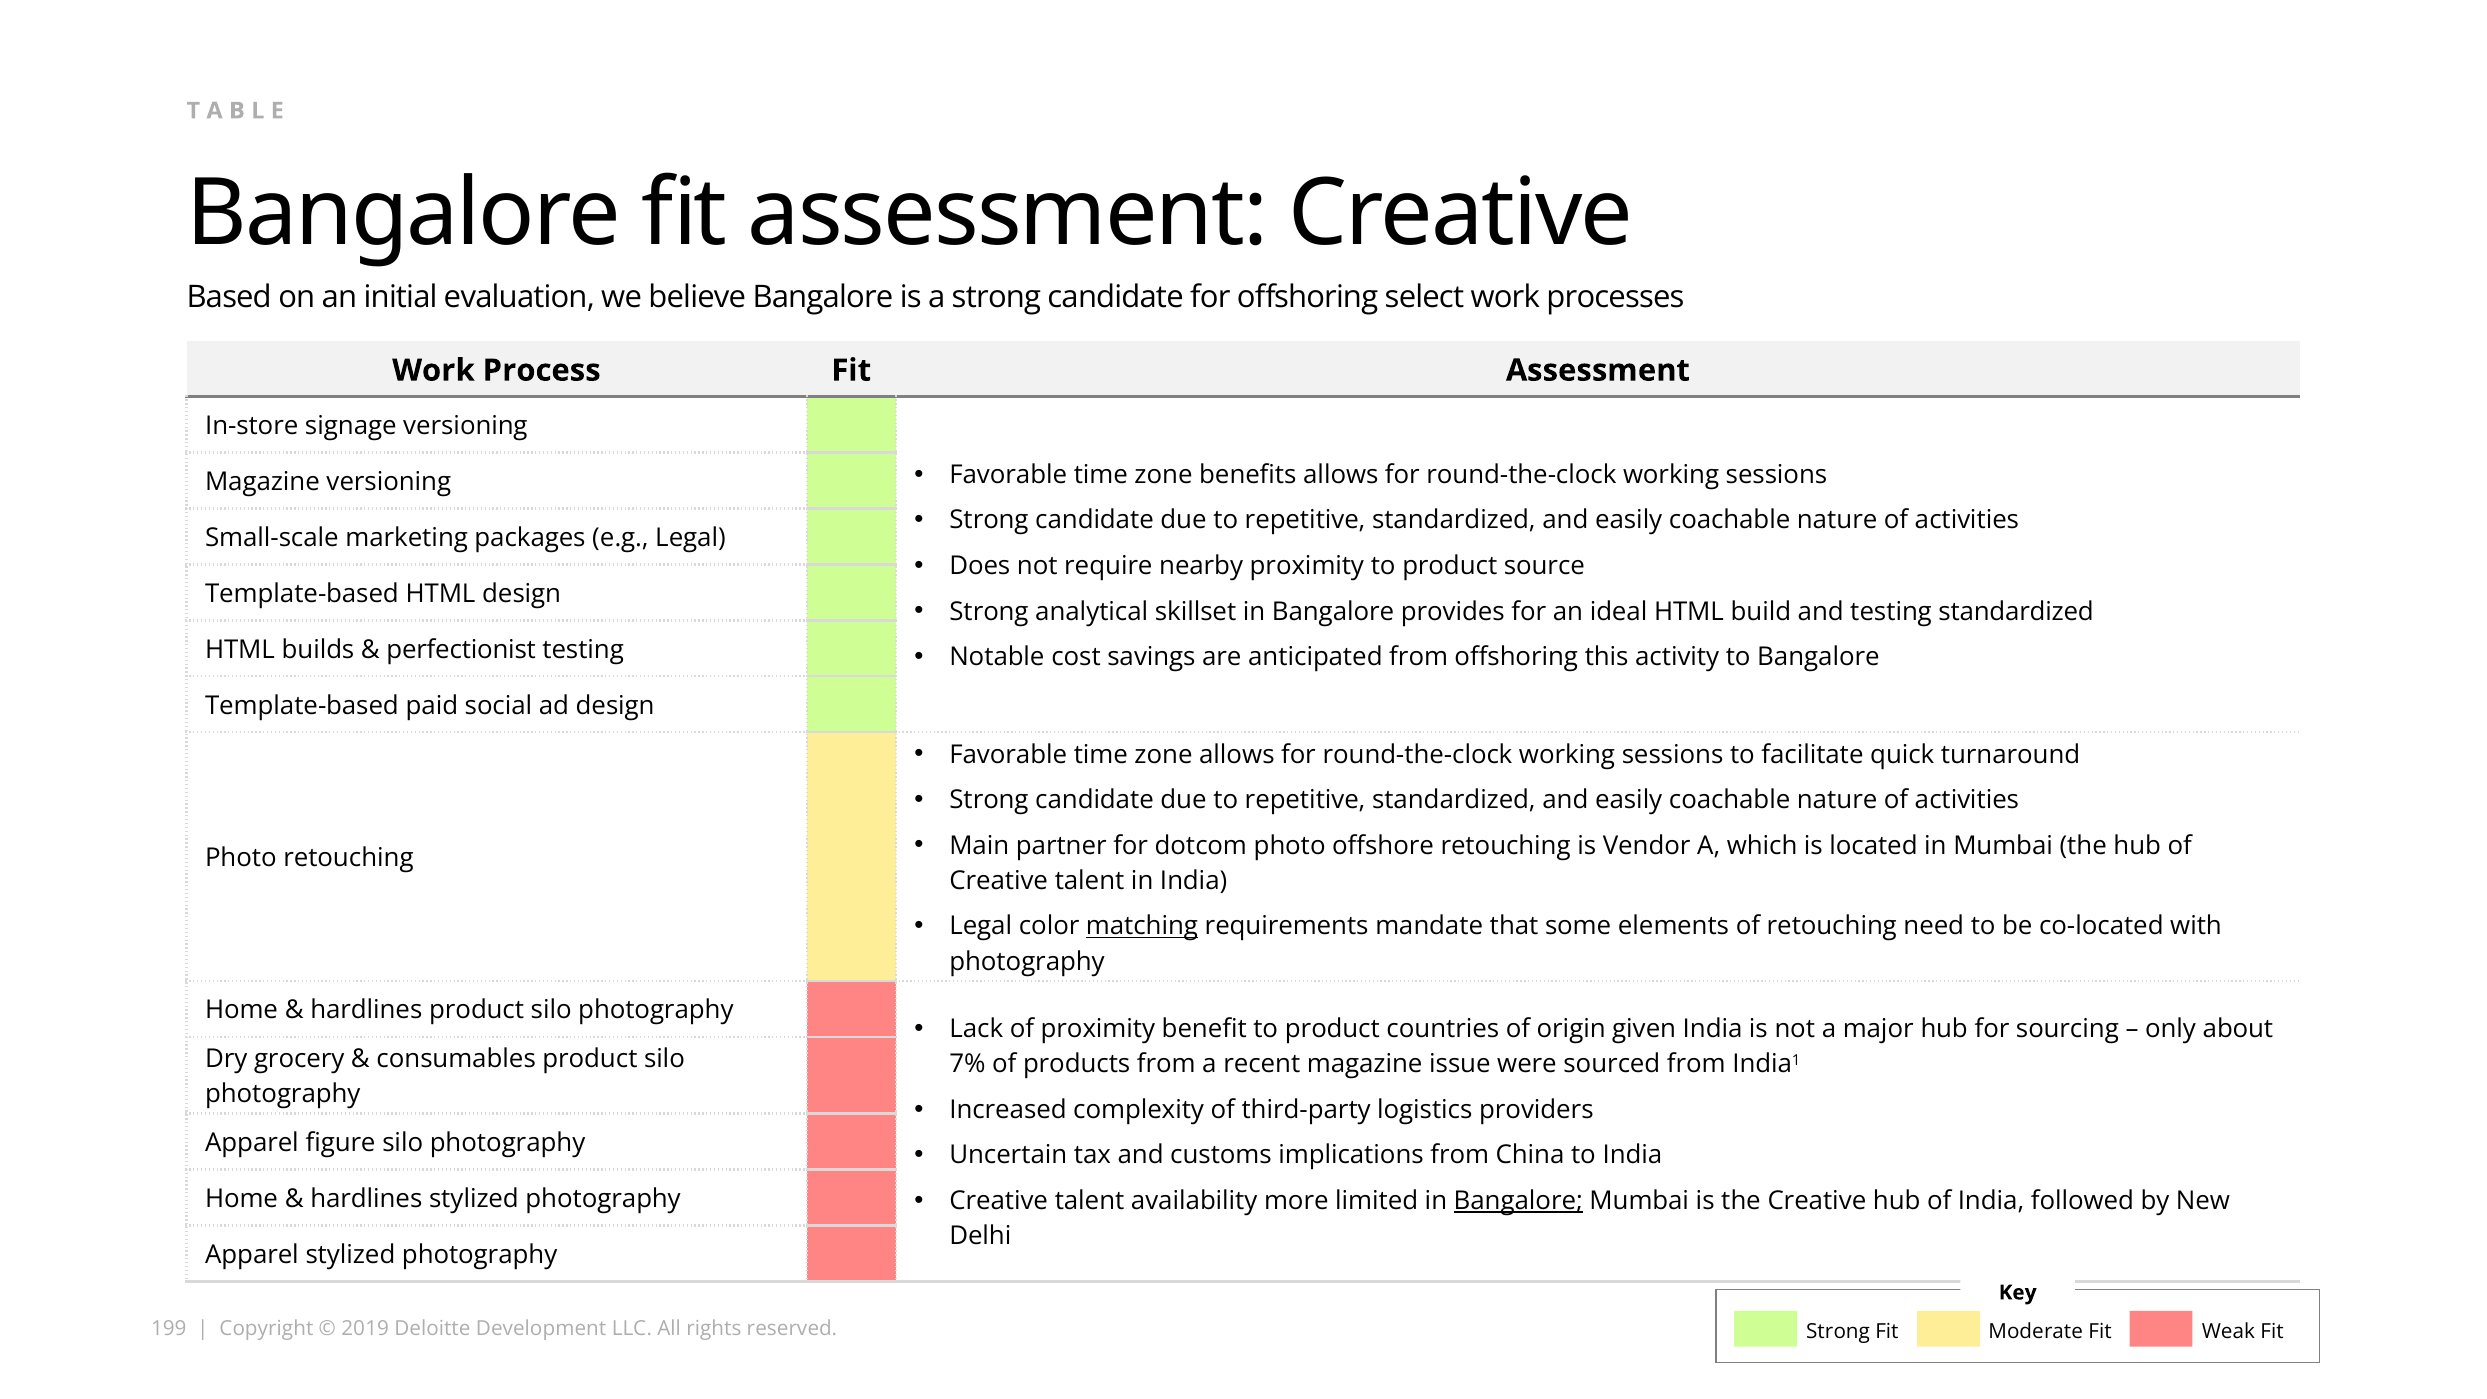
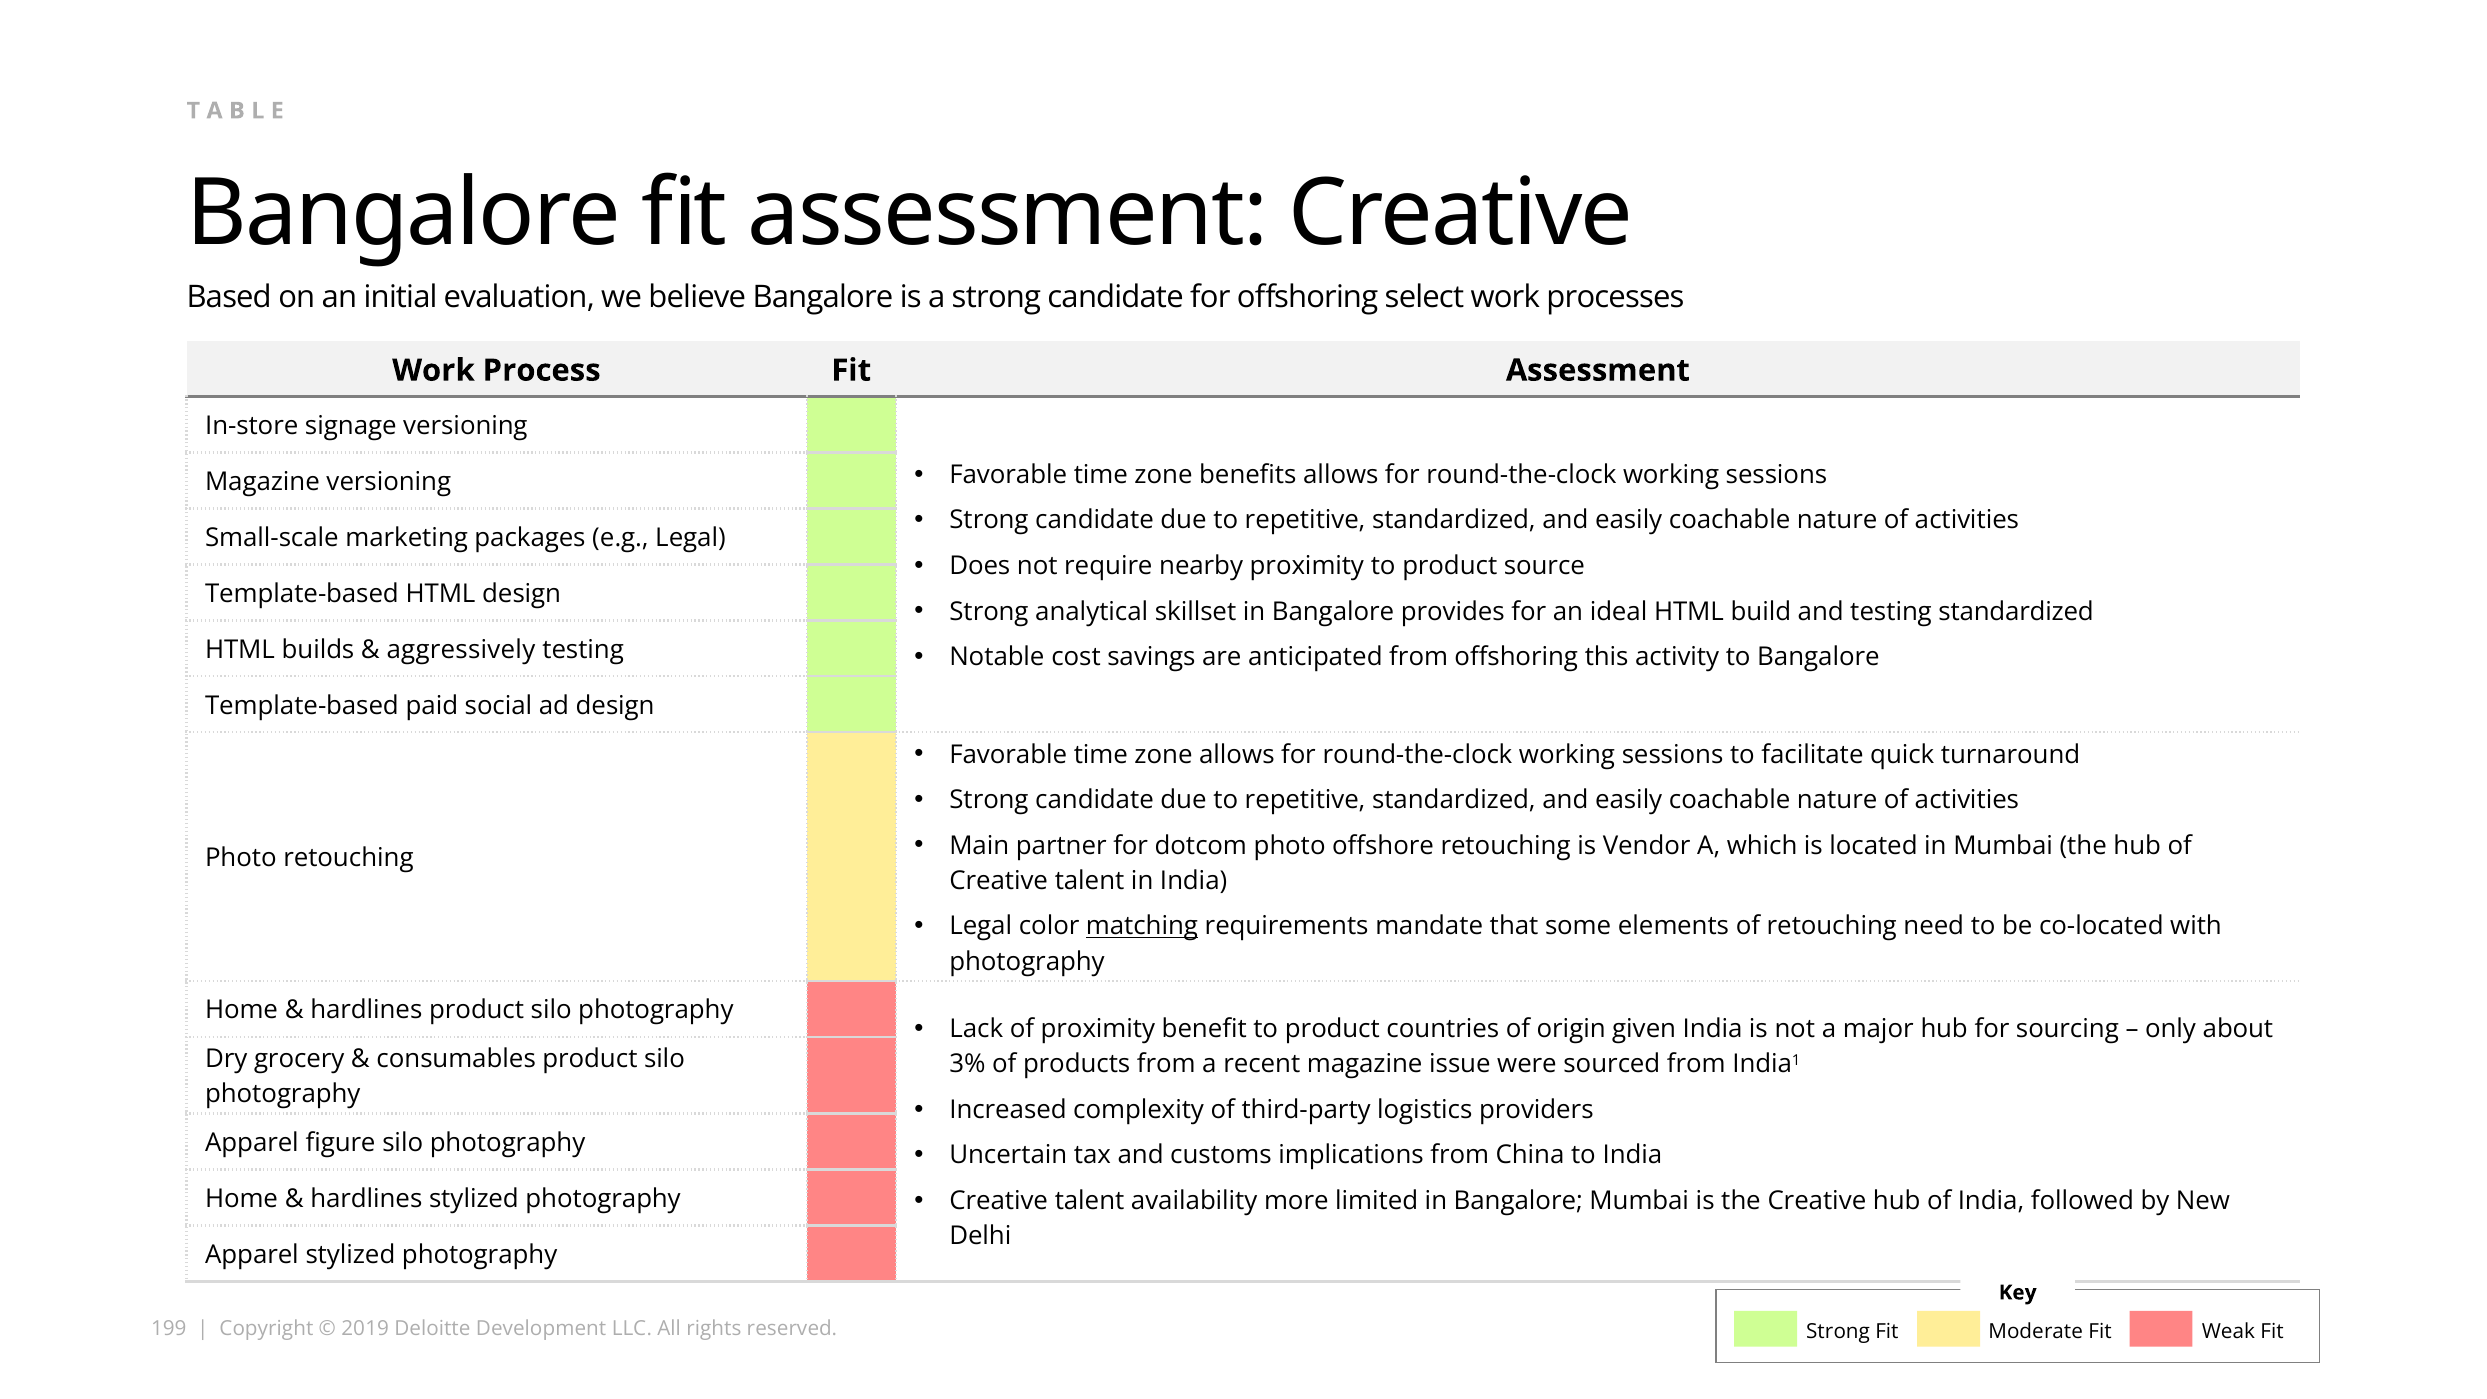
perfectionist: perfectionist -> aggressively (461, 650)
7%: 7% -> 3% (967, 1064)
Bangalore underline: present -> none (1518, 1201)
